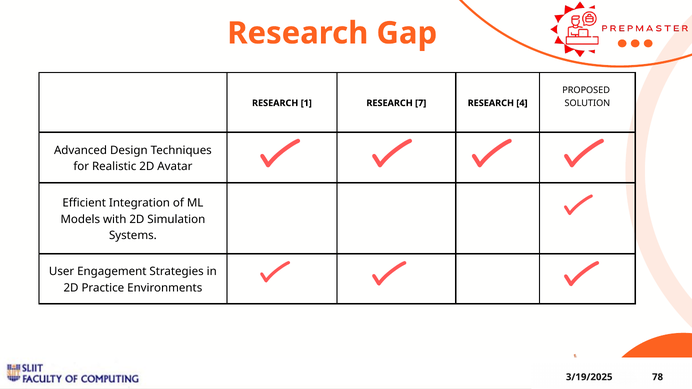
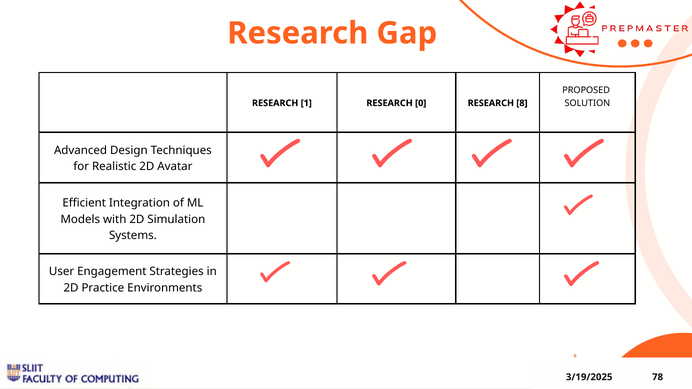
7: 7 -> 0 (421, 103)
4: 4 -> 8 (522, 103)
